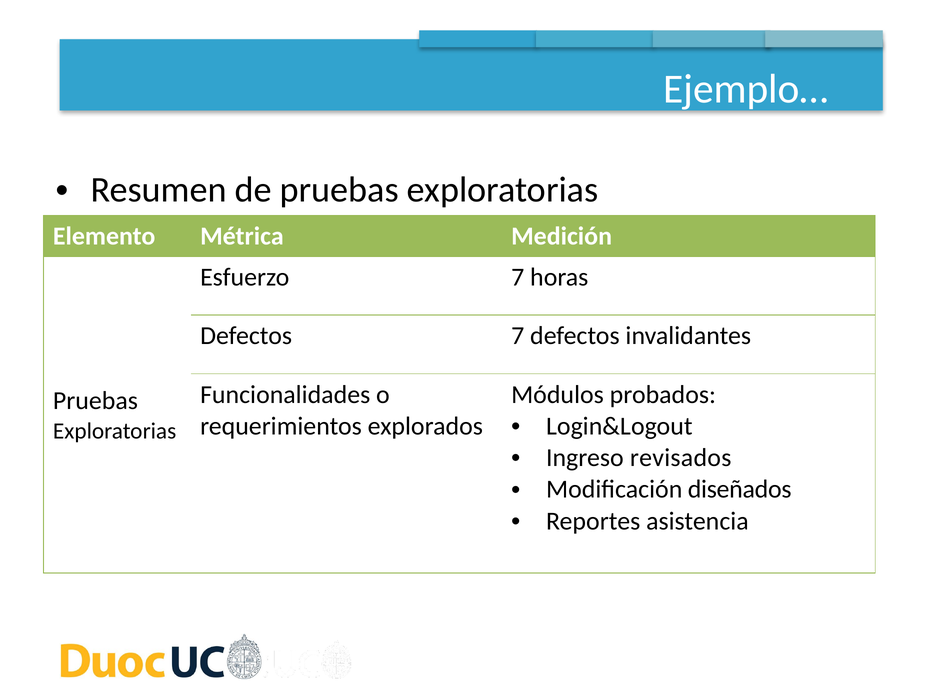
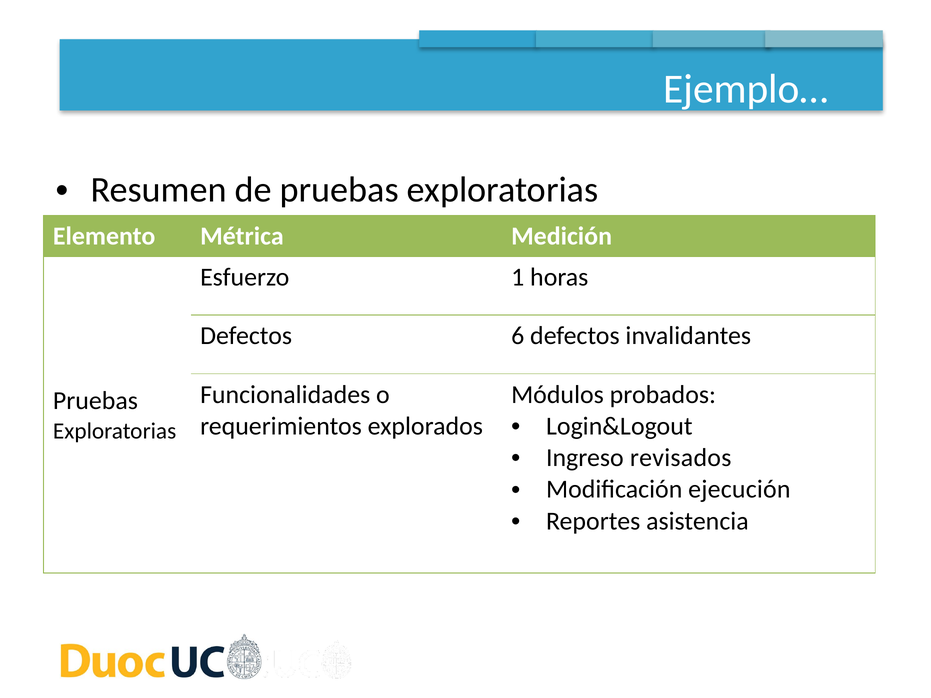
Esfuerzo 7: 7 -> 1 (518, 277)
Defectos 7: 7 -> 6 (518, 336)
diseñados: diseñados -> ejecución (739, 490)
